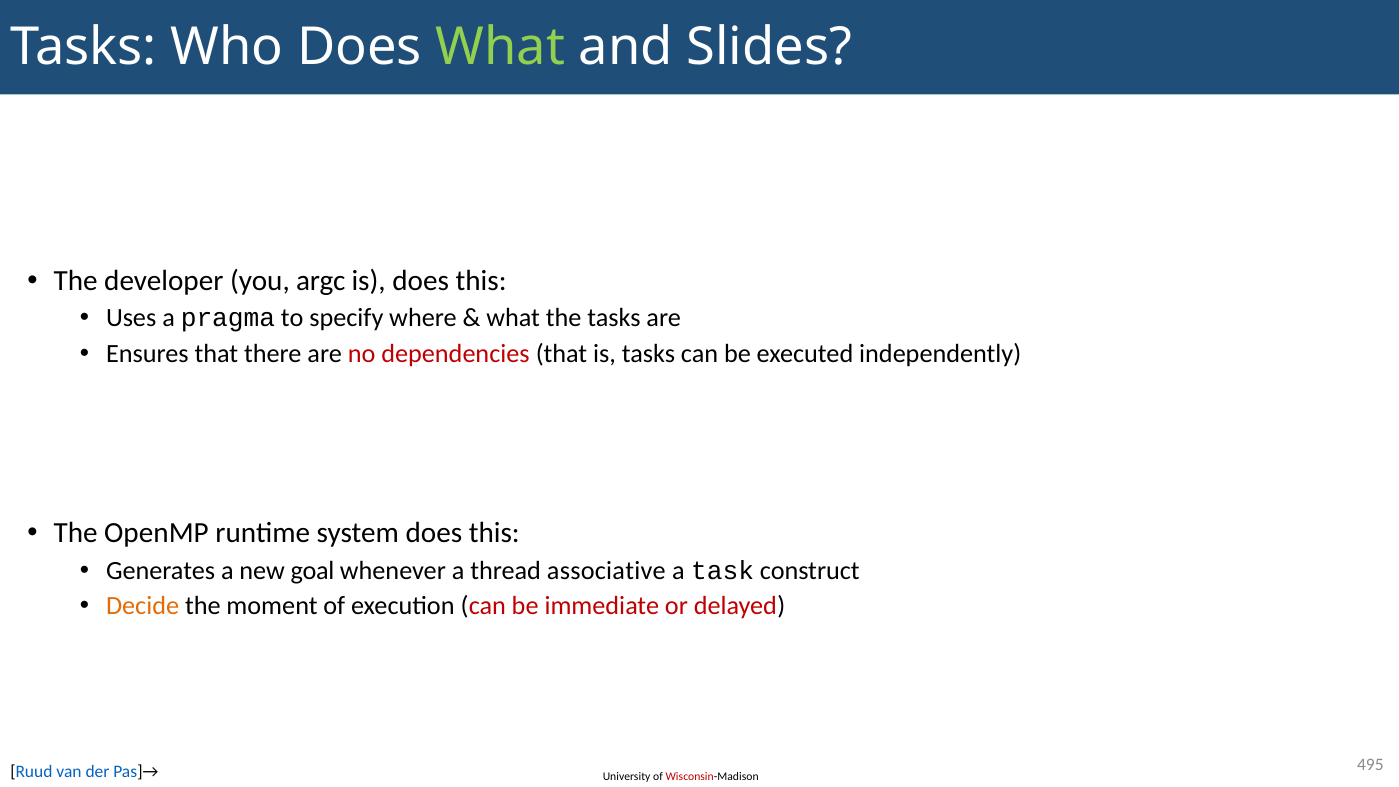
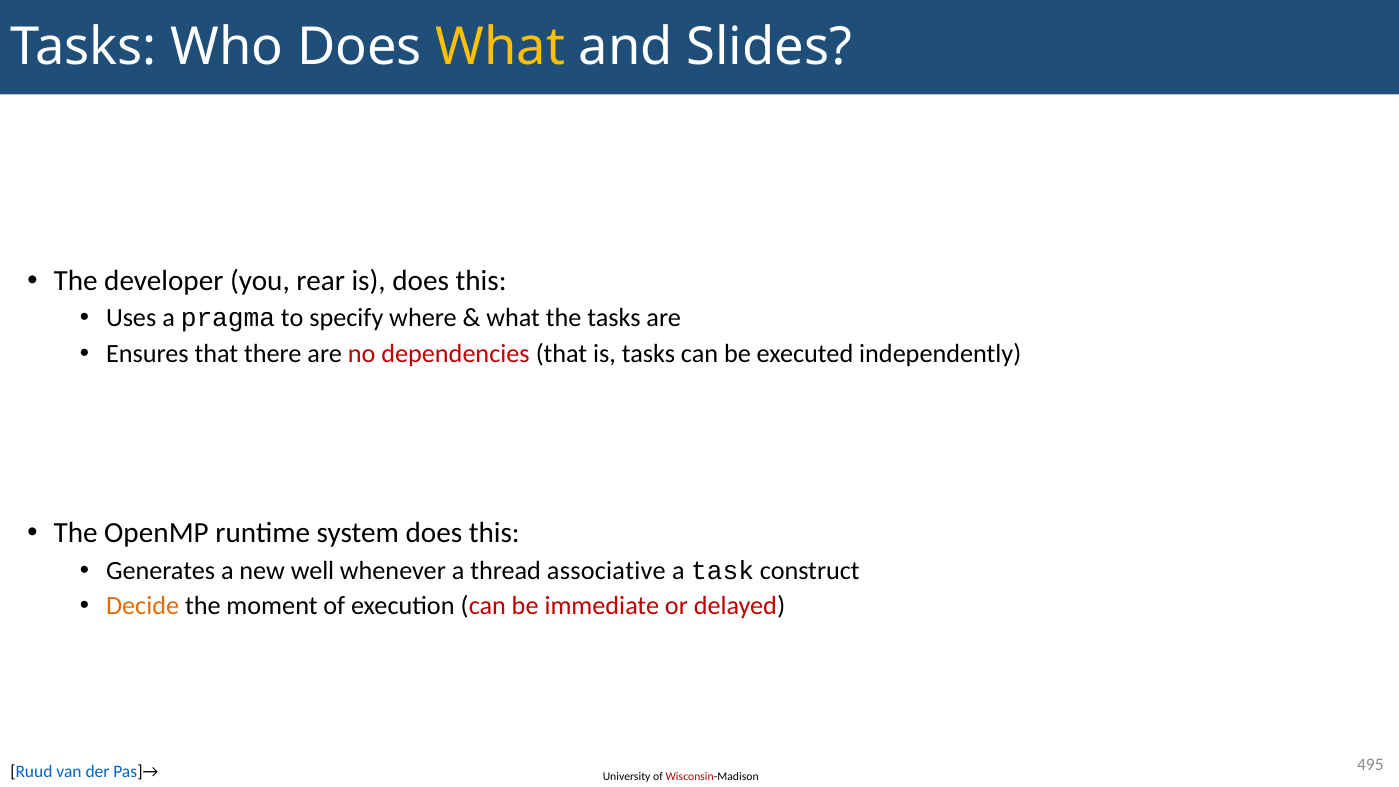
What colour: light green -> yellow (500, 47)
argc: argc -> rear (321, 281)
goal: goal -> well (312, 570)
